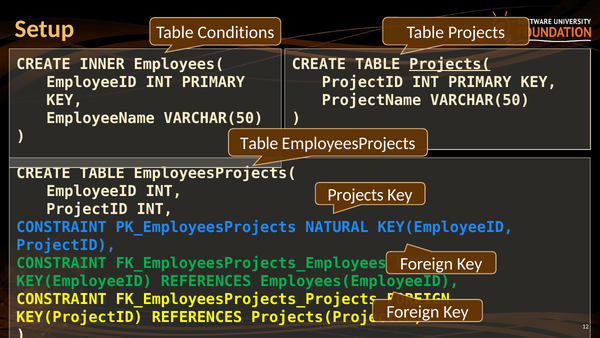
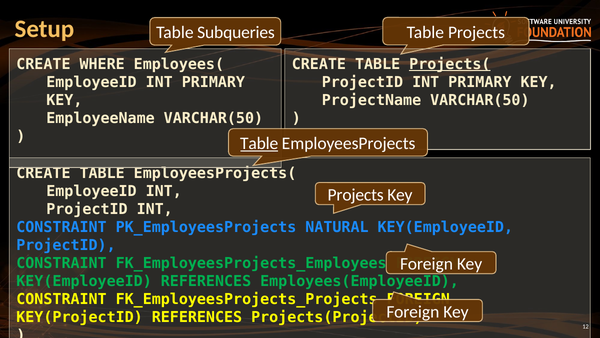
Conditions: Conditions -> Subqueries (236, 33)
INNER: INNER -> WHERE (102, 64)
Table underline: none -> present (259, 143)
